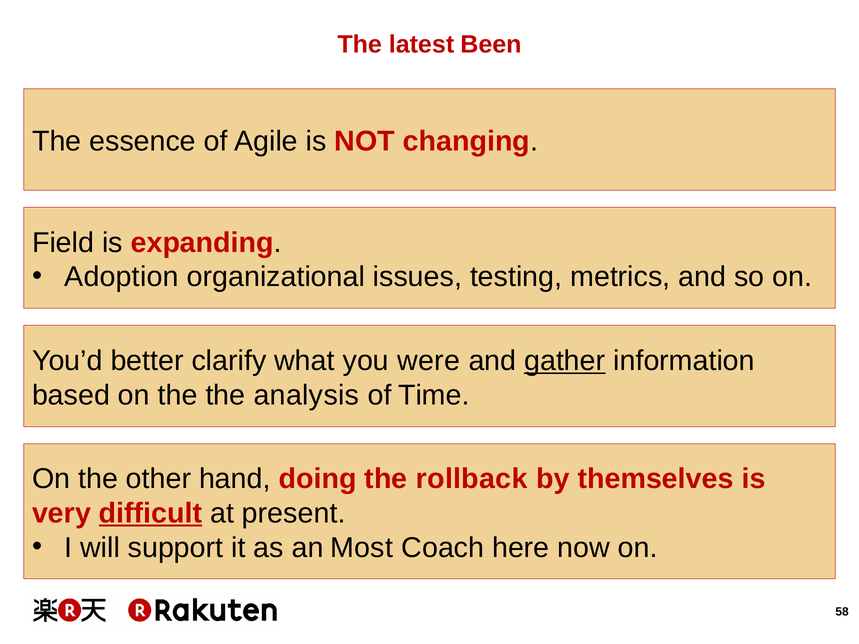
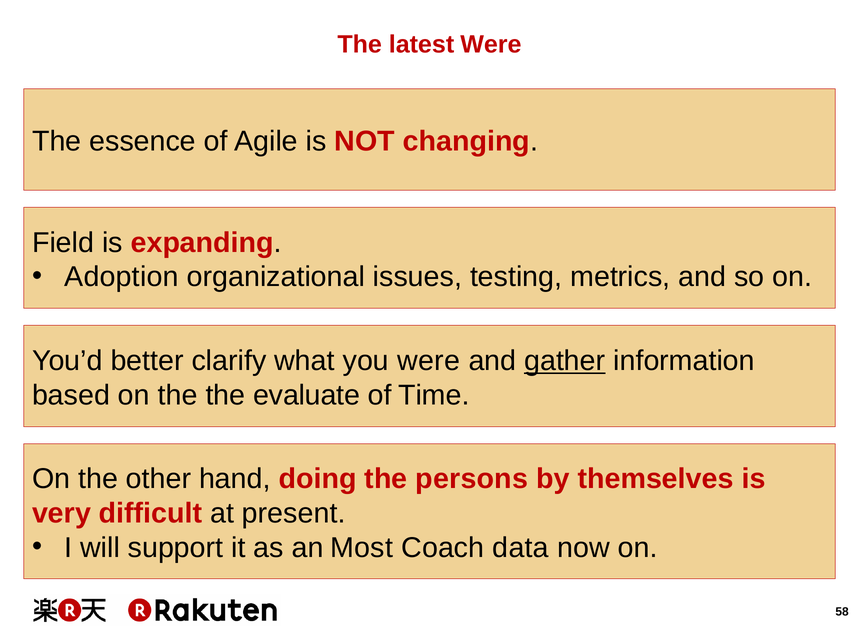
latest Been: Been -> Were (491, 45)
analysis: analysis -> evaluate (307, 395)
rollback: rollback -> persons (472, 479)
difficult underline: present -> none (151, 513)
here: here -> data (521, 548)
